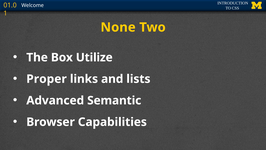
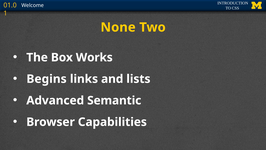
Utilize: Utilize -> Works (94, 57)
Proper: Proper -> Begins (47, 79)
